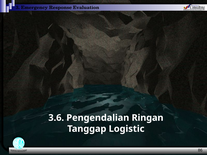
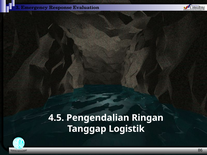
3.6: 3.6 -> 4.5 (56, 118)
Logistic: Logistic -> Logistik (127, 129)
